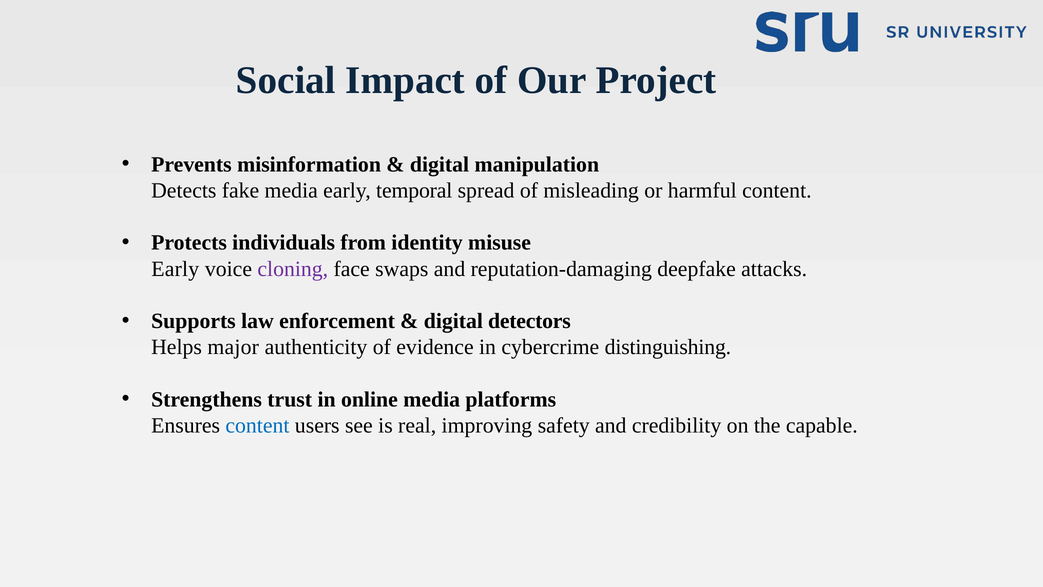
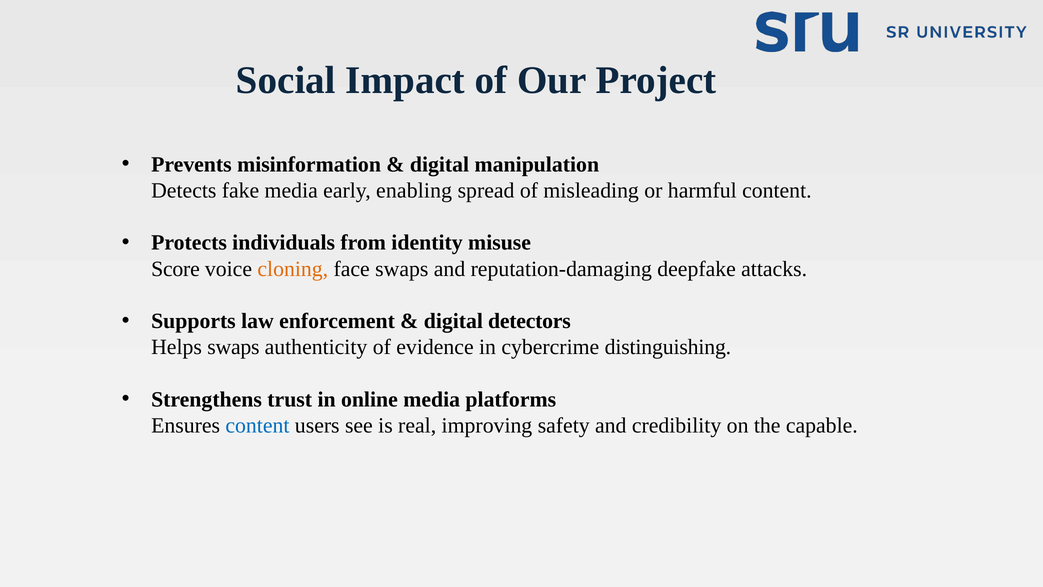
temporal: temporal -> enabling (414, 190)
Early: Early -> Score (175, 269)
cloning colour: purple -> orange (293, 269)
Helps major: major -> swaps (233, 347)
